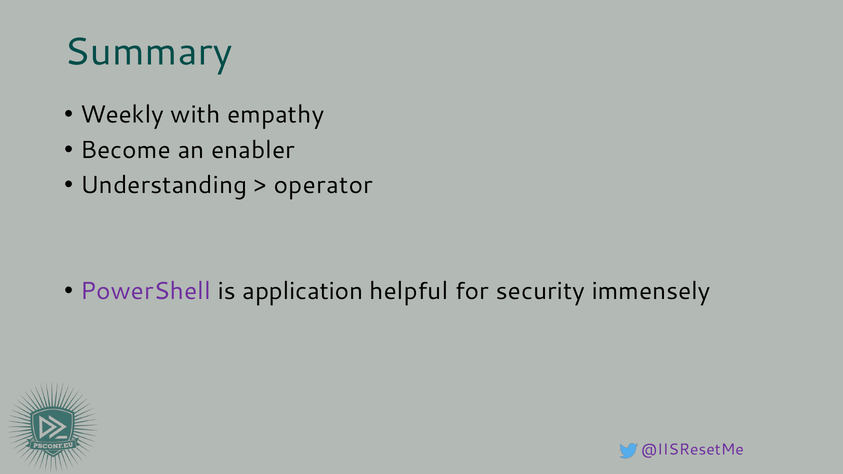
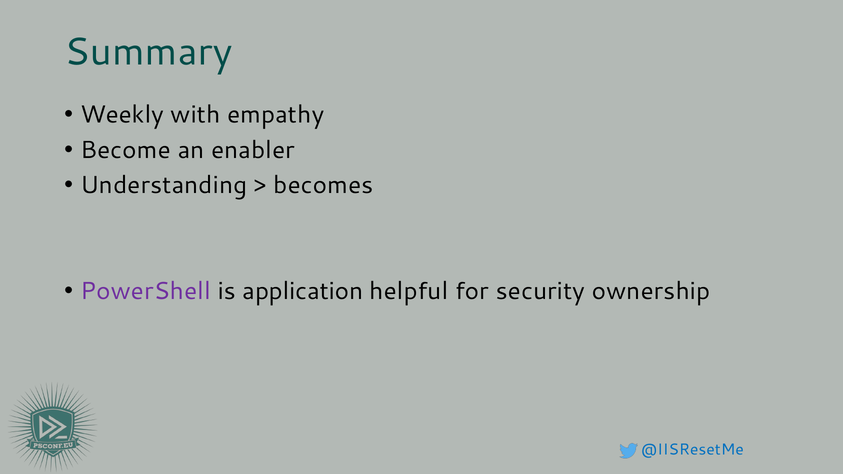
operator: operator -> becomes (323, 185)
immensely: immensely -> ownership (651, 291)
@IISResetMe colour: purple -> blue (692, 450)
